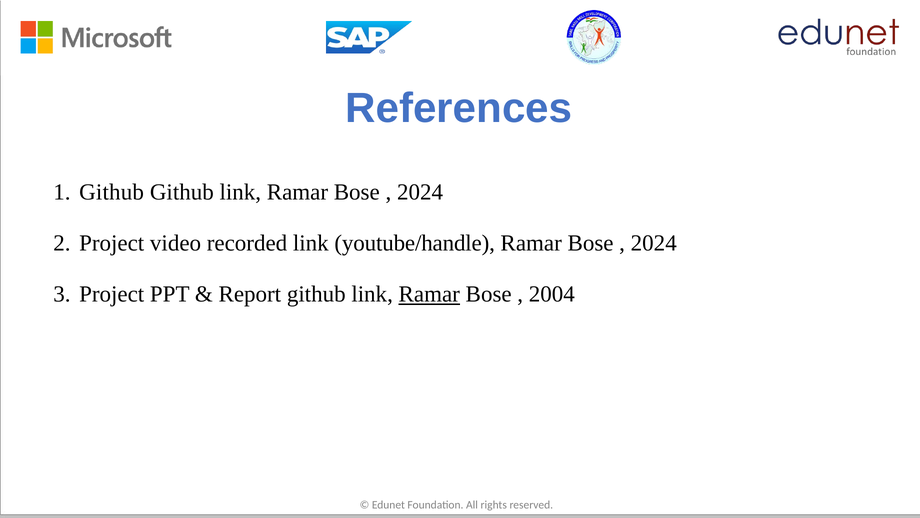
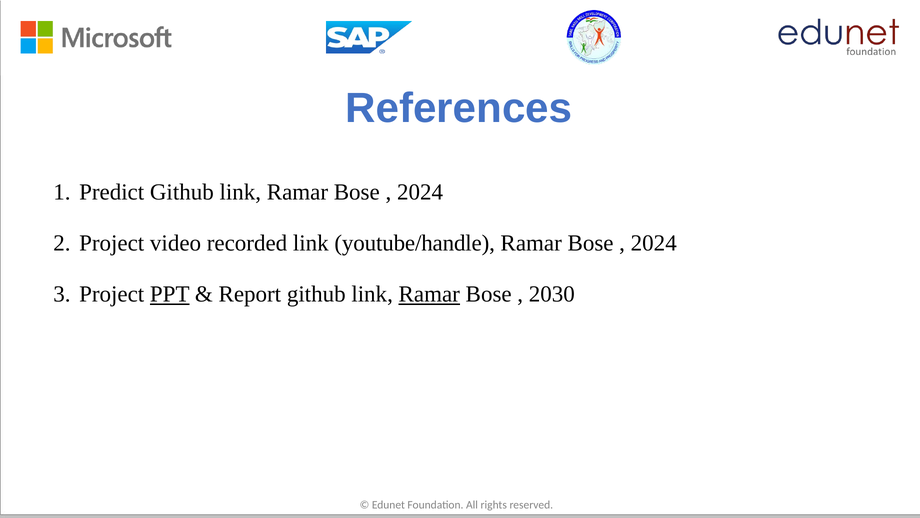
Github: Github -> Predict (112, 192)
PPT underline: none -> present (170, 294)
2004: 2004 -> 2030 (552, 294)
